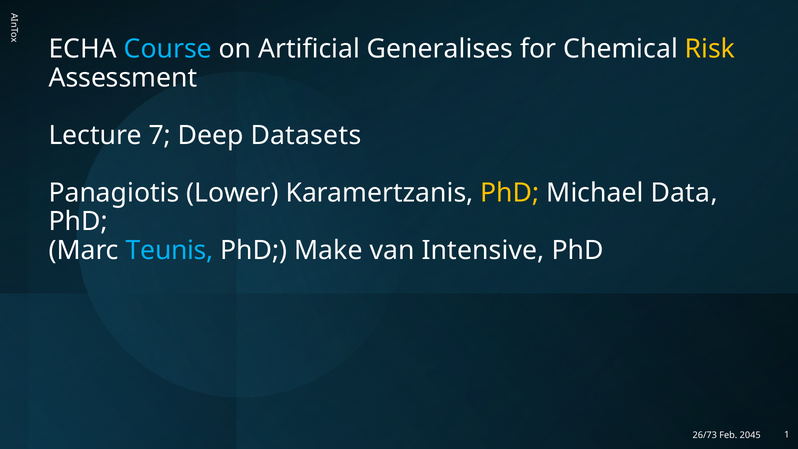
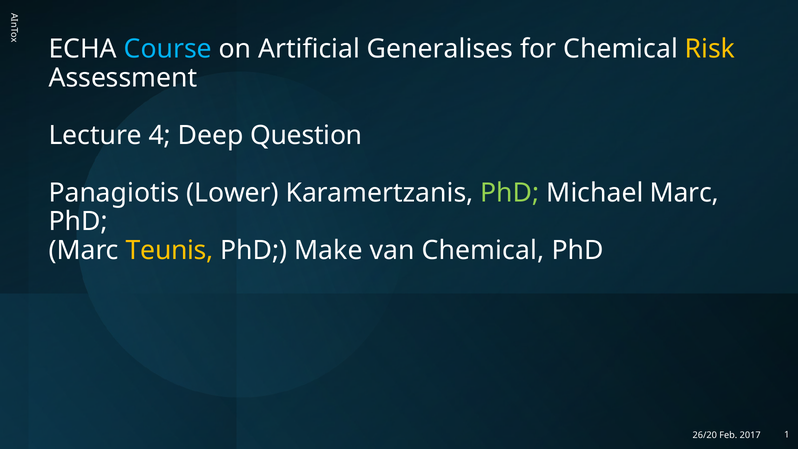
7: 7 -> 4 (160, 135)
Datasets: Datasets -> Question (306, 135)
PhD colour: yellow -> light green (510, 193)
Michael Data: Data -> Marc (684, 193)
Teunis colour: light blue -> yellow (170, 250)
van Intensive: Intensive -> Chemical (483, 250)
26/73: 26/73 -> 26/20 (705, 435)
2045: 2045 -> 2017 (750, 435)
